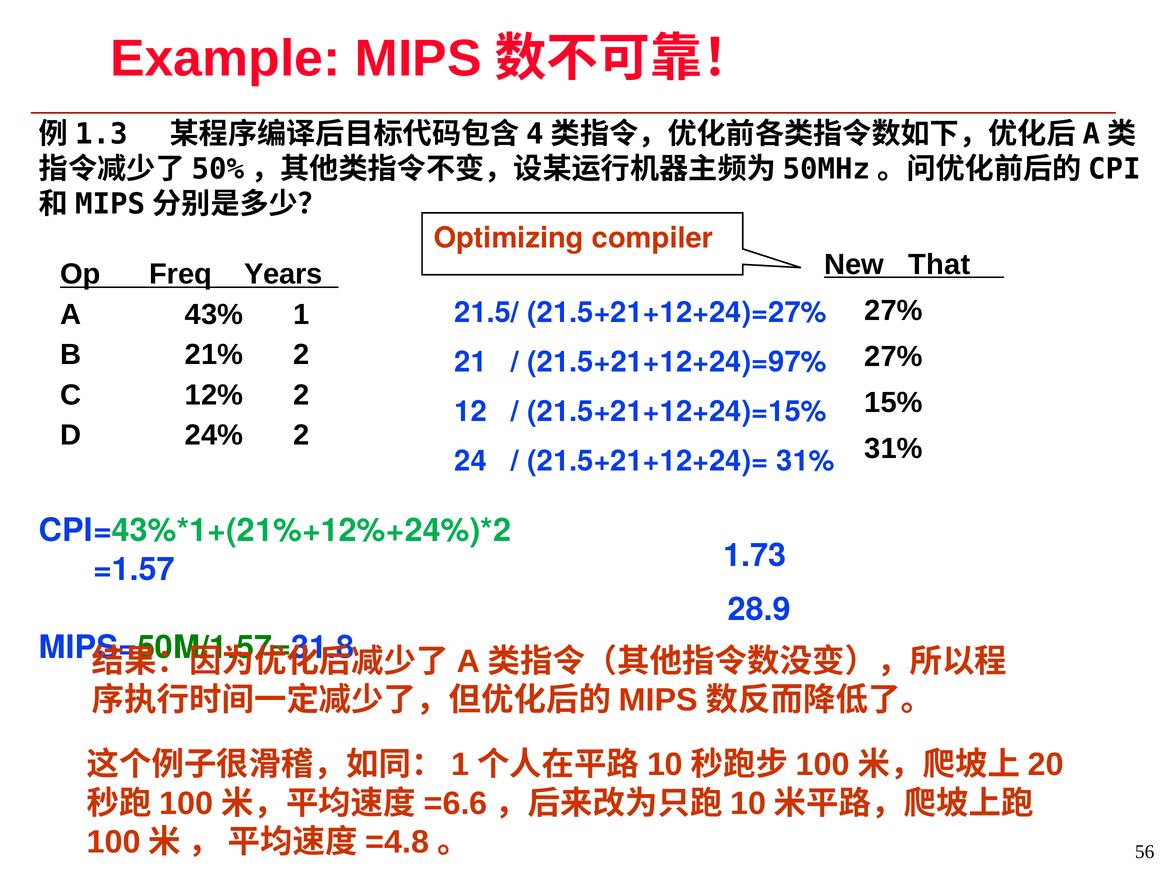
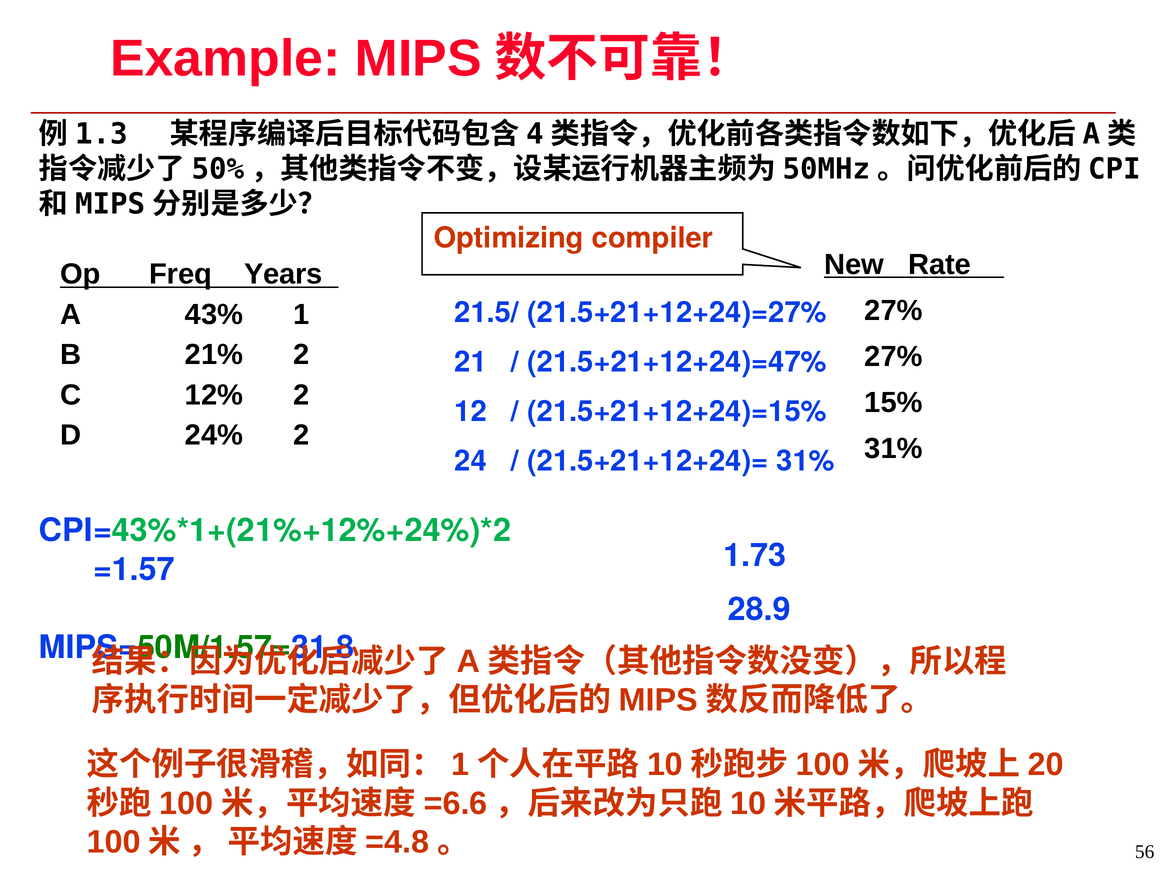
That: That -> Rate (940, 265)
21.5+21+12+24)=97%: 21.5+21+12+24)=97% -> 21.5+21+12+24)=47% (677, 362)
